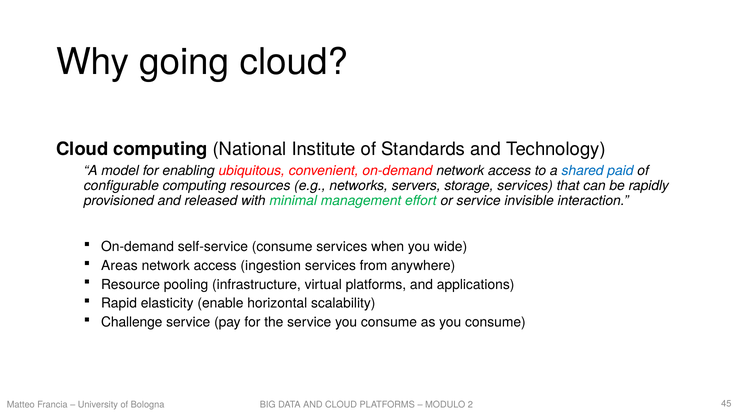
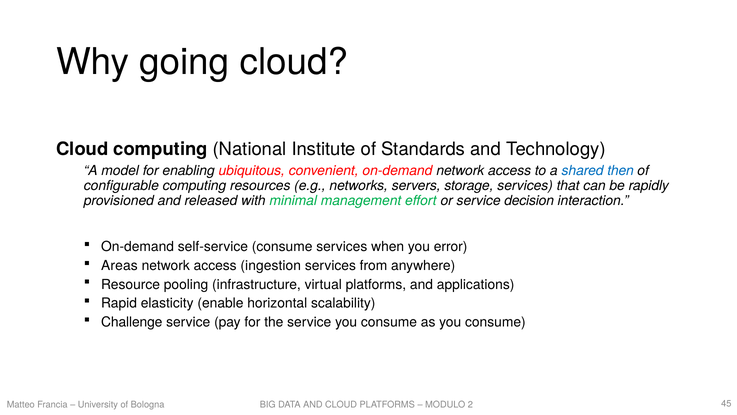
paid: paid -> then (621, 170)
invisible: invisible -> decision (529, 200)
wide: wide -> error (451, 247)
